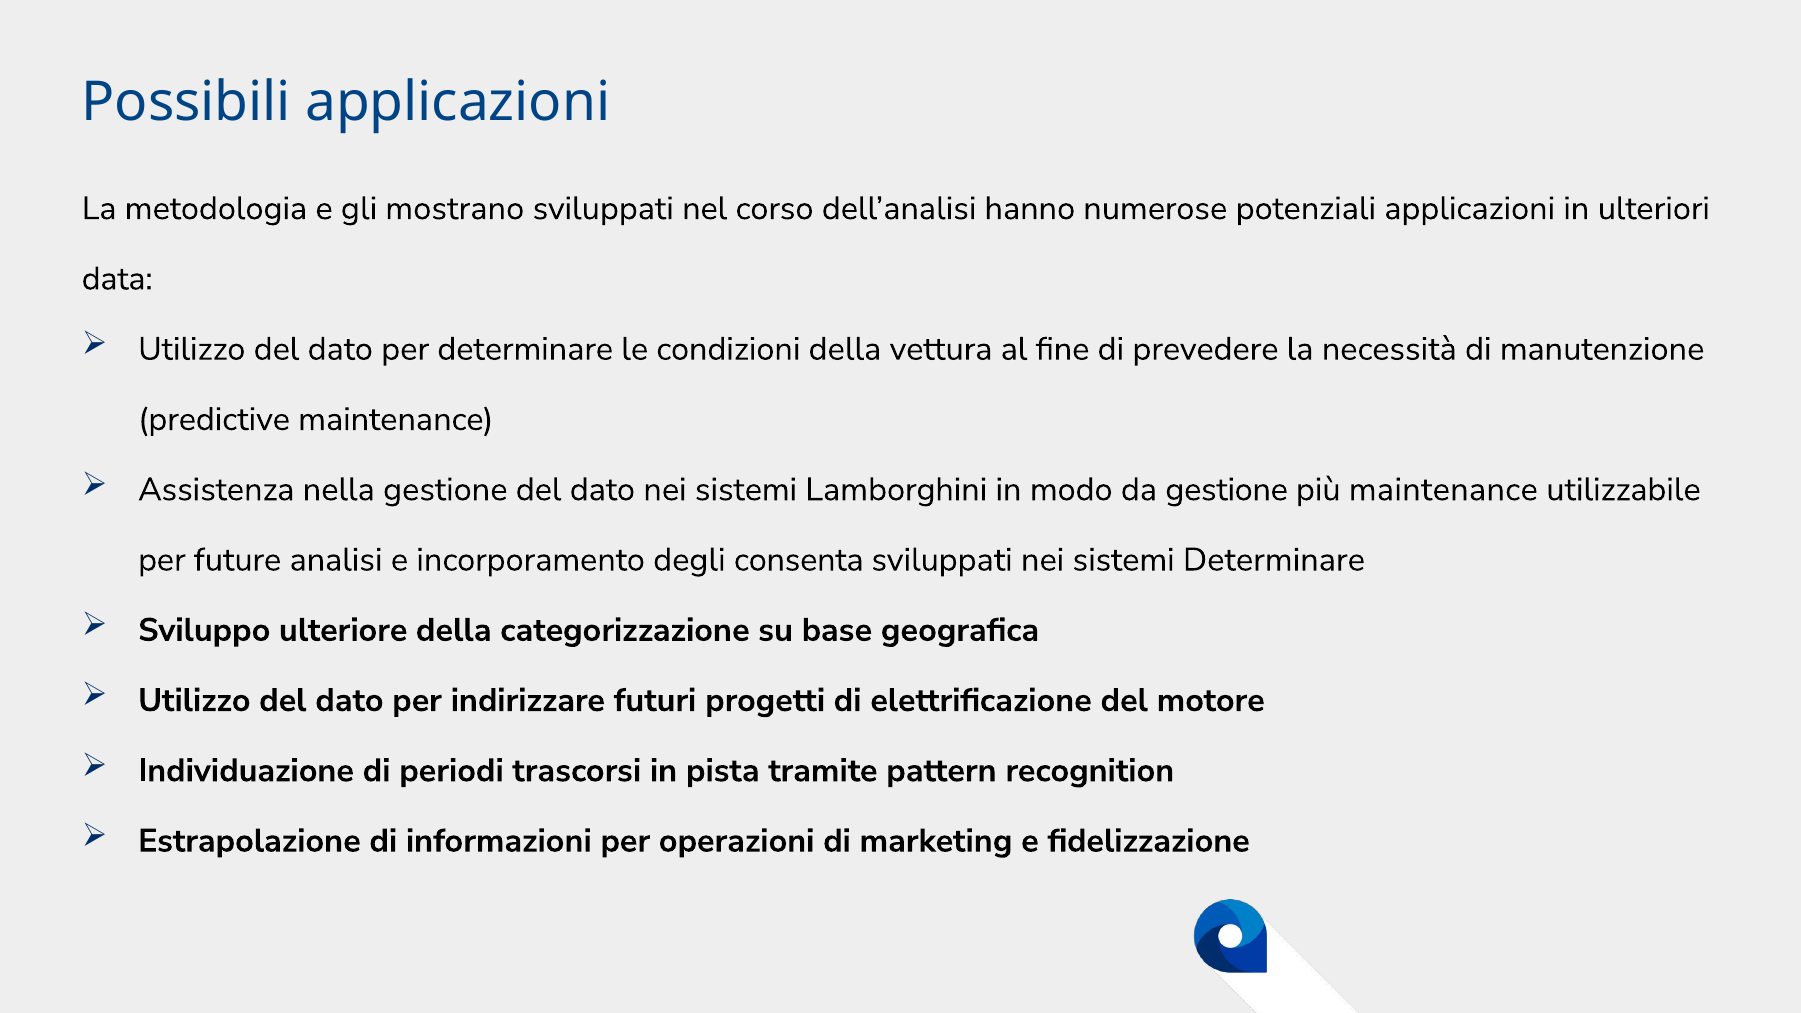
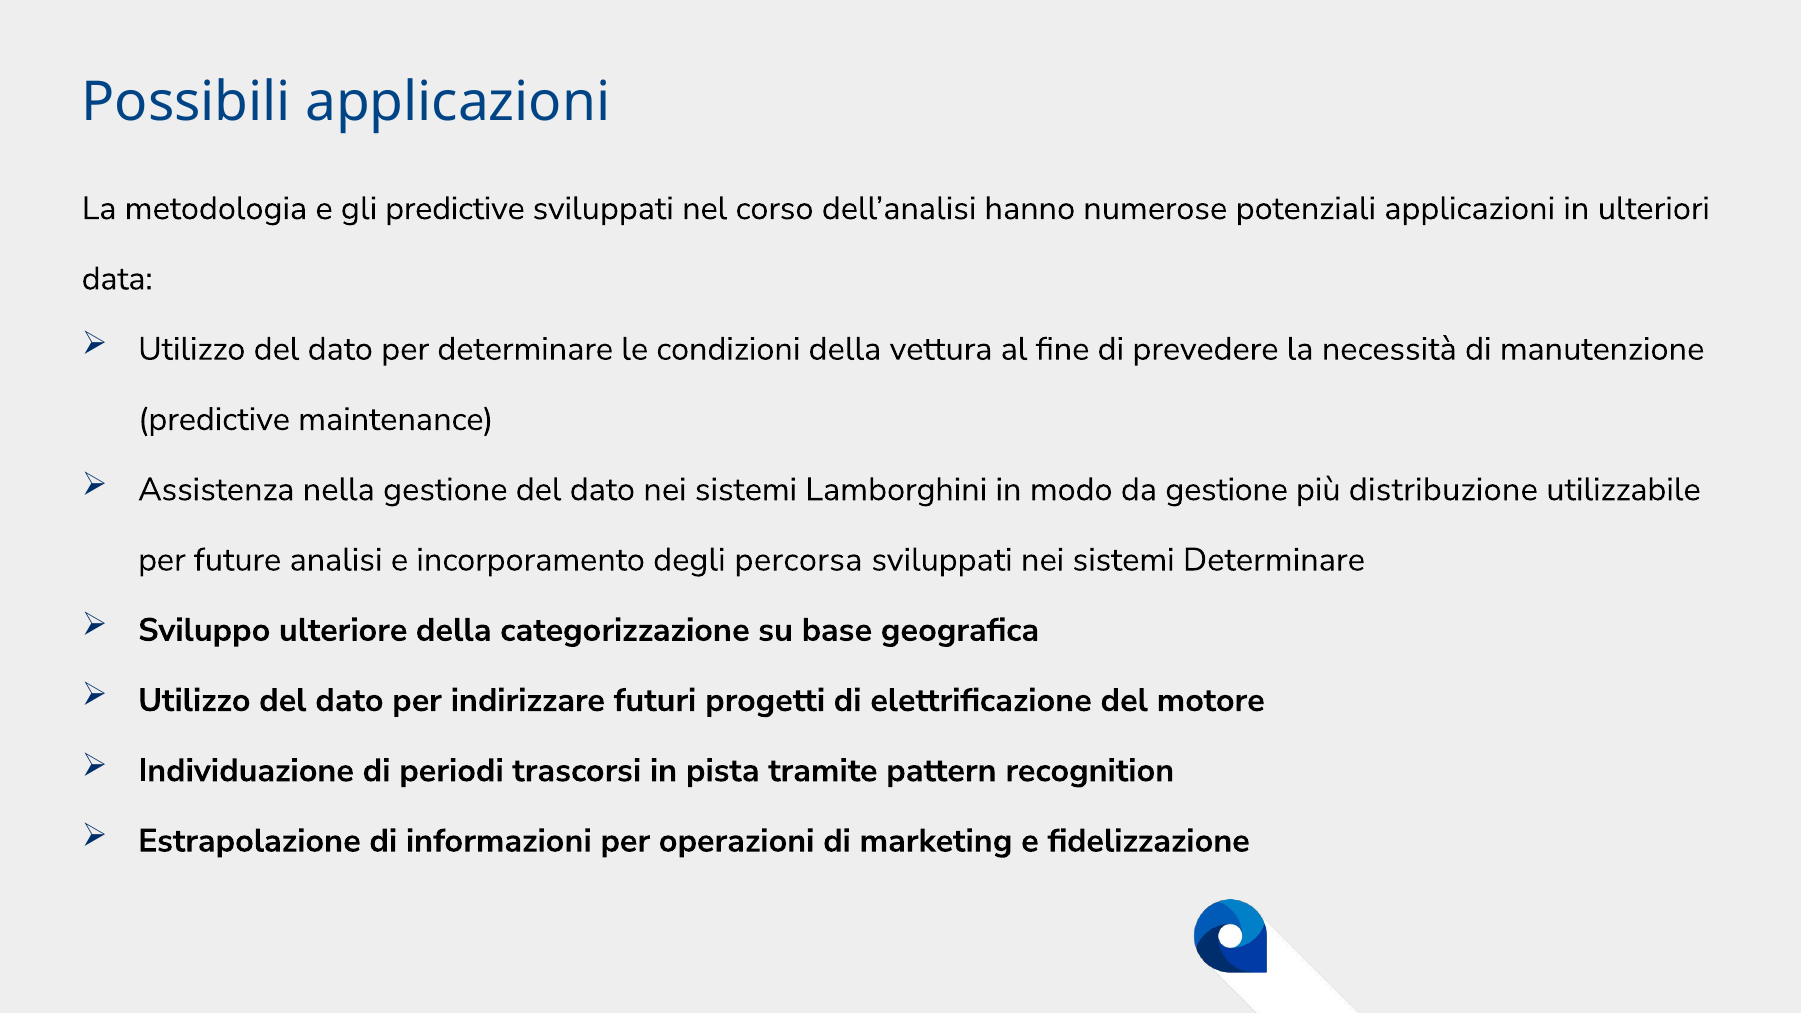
gli mostrano: mostrano -> predictive (455, 208)
più maintenance: maintenance -> distribuzione (1443, 490)
consenta: consenta -> percorsa (798, 560)
